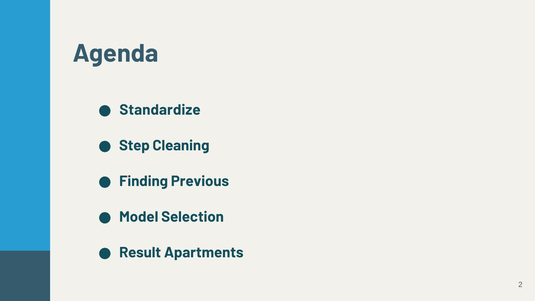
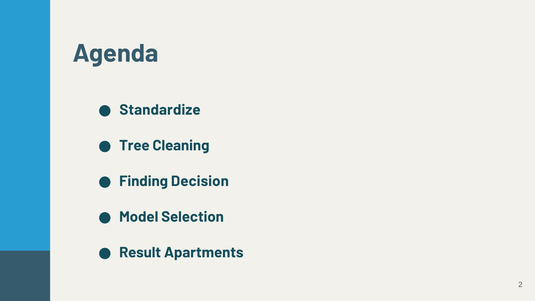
Step: Step -> Tree (134, 146)
Previous: Previous -> Decision (200, 181)
